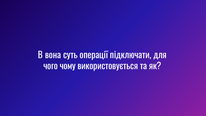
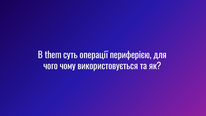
вона: вона -> them (53, 55)
підключати: підключати -> периферією (131, 55)
